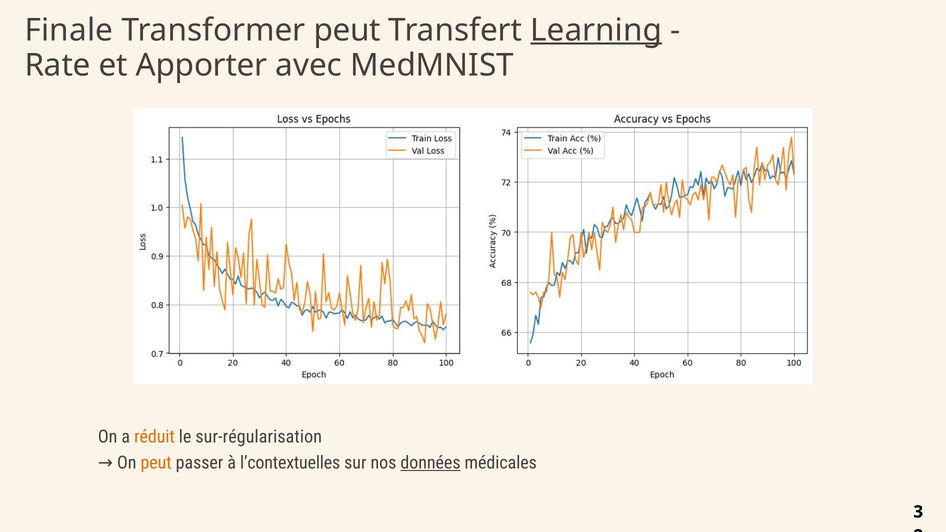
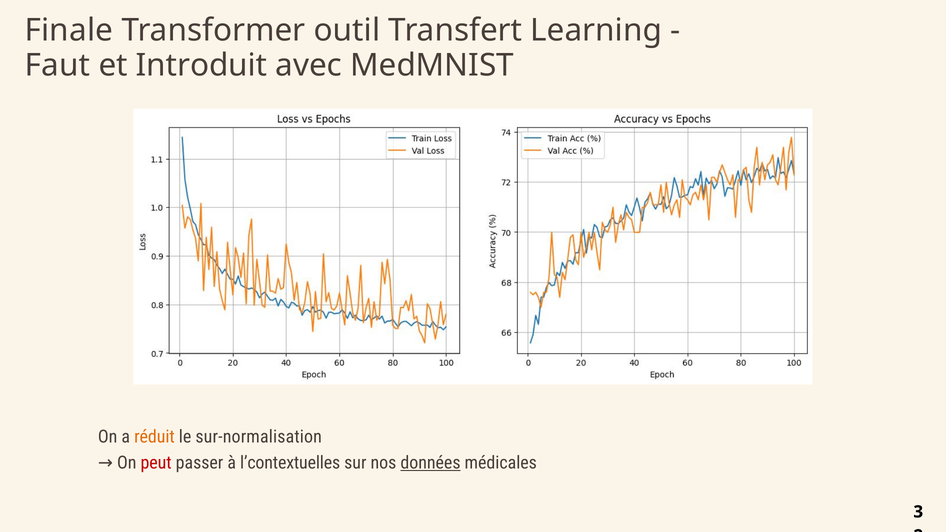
Transformer peut: peut -> outil (347, 30)
Learning underline: present -> none (596, 30)
Rate: Rate -> Faut (57, 65)
Apporter: Apporter -> Introduit (202, 65)
sur-régularisation: sur-régularisation -> sur-normalisation (259, 437)
peut colour: orange -> red (156, 463)
